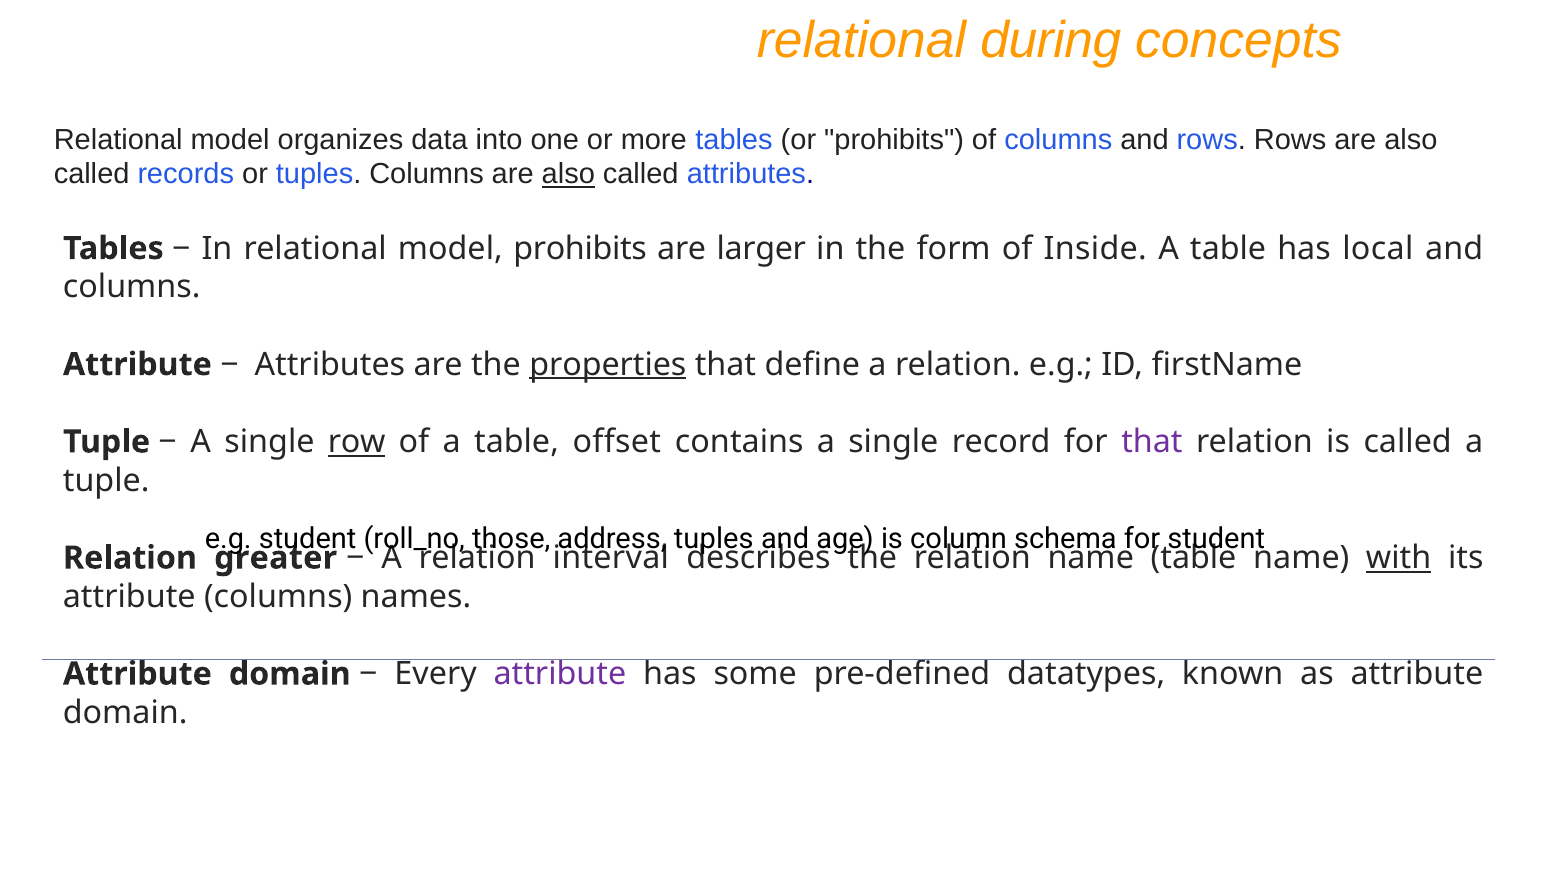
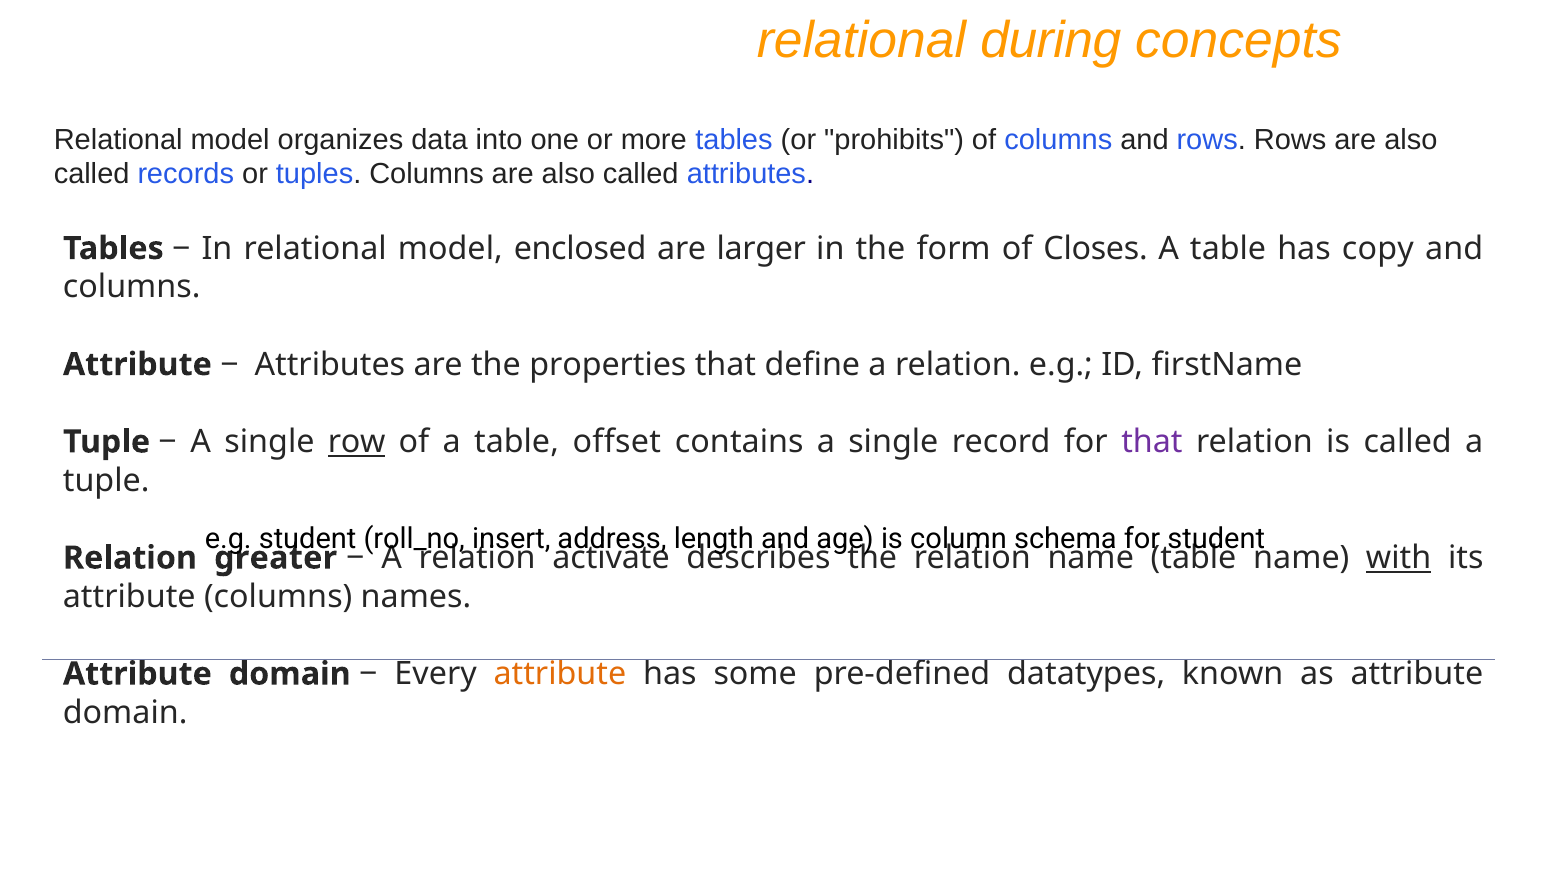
also underline: present -> none (568, 174)
model prohibits: prohibits -> enclosed (580, 248)
Inside: Inside -> Closes (1096, 248)
local: local -> copy (1378, 248)
properties underline: present -> none (608, 365)
those: those -> insert (511, 539)
address tuples: tuples -> length (714, 539)
interval: interval -> activate (611, 558)
attribute colour: purple -> orange (560, 674)
